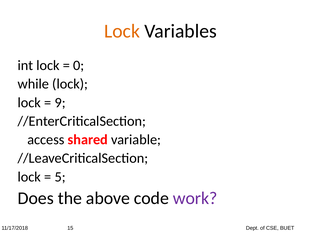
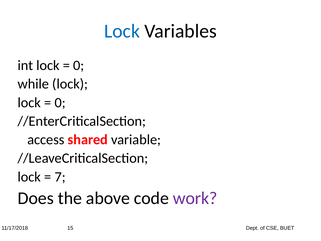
Lock colour: orange -> blue (122, 31)
9: 9 -> 0 (60, 102)
5: 5 -> 7 (60, 177)
